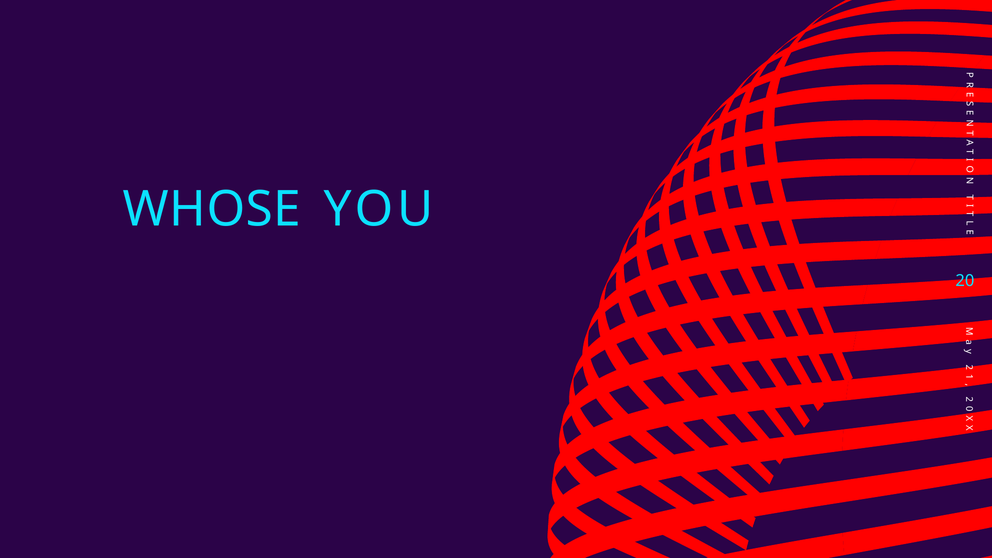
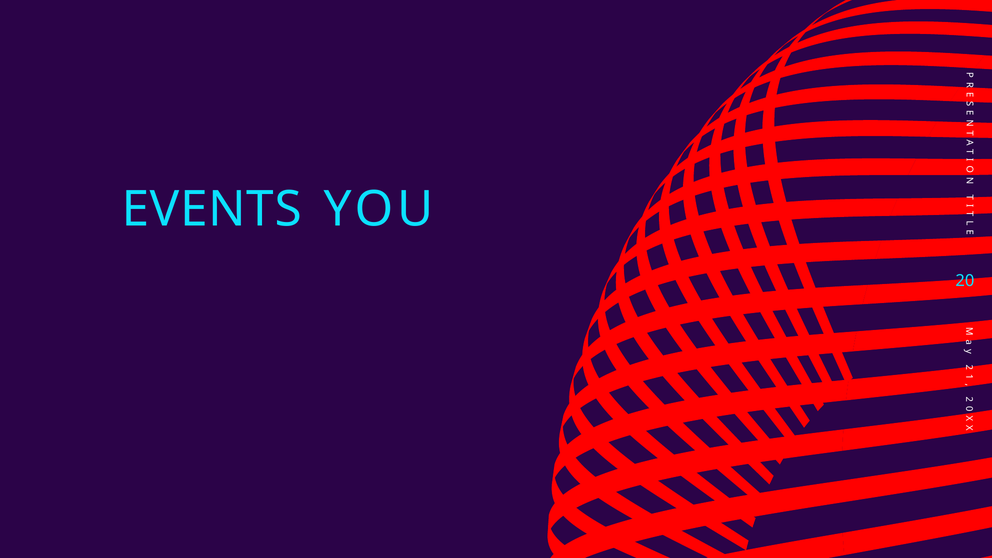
WHOSE: WHOSE -> EVENTS (212, 209)
